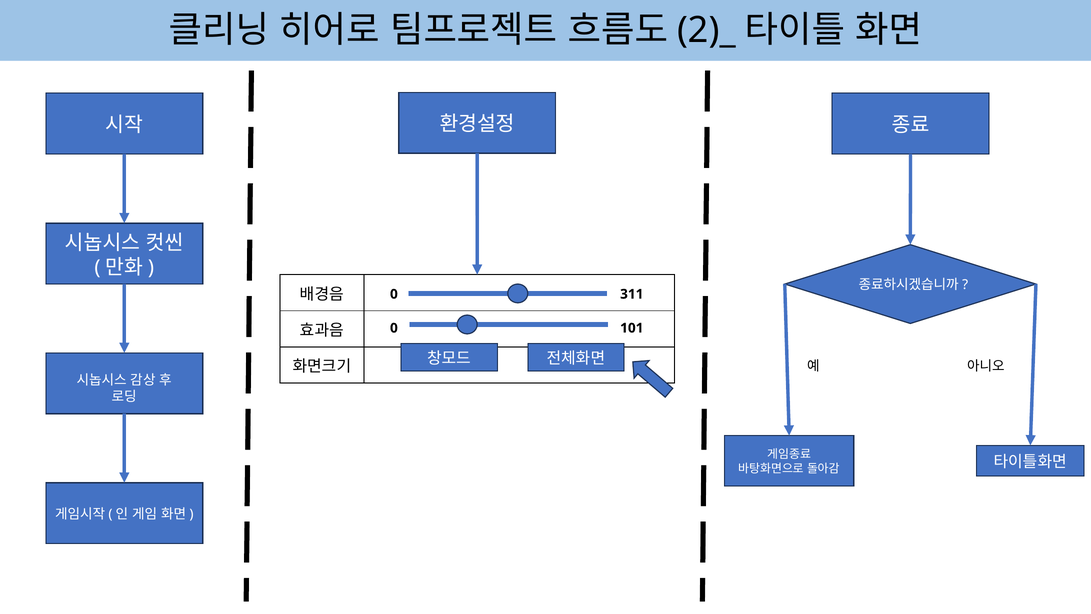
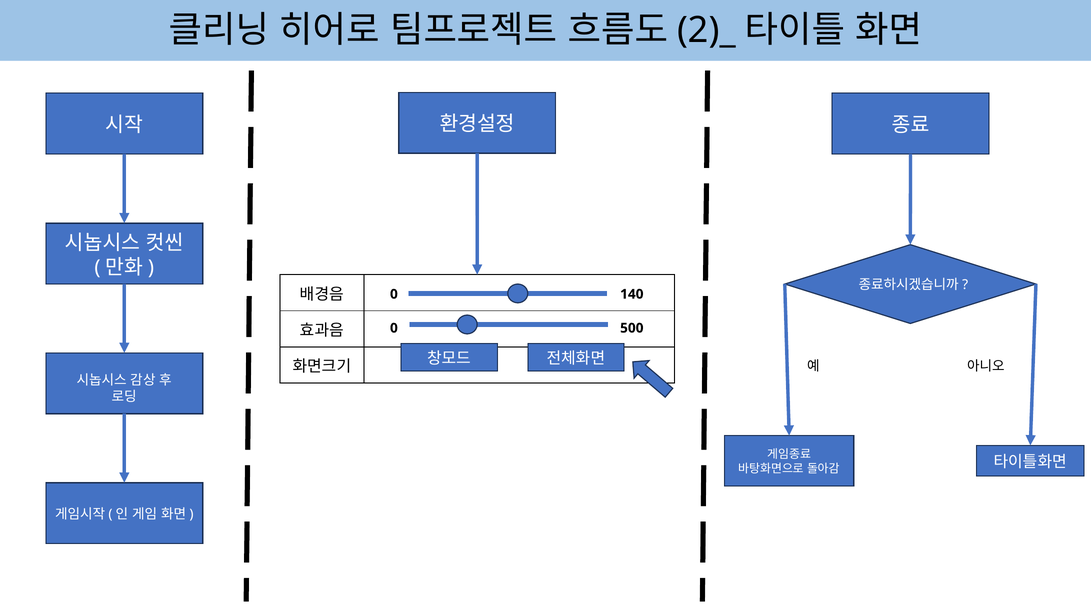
311: 311 -> 140 (632, 294)
101: 101 -> 500 (632, 328)
